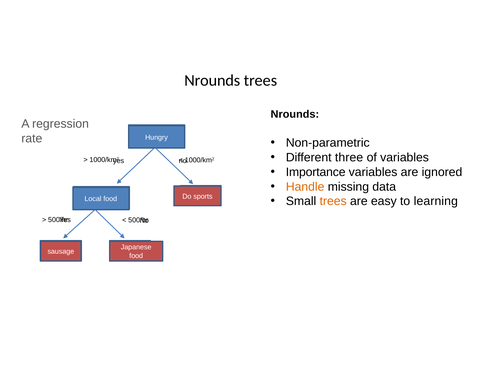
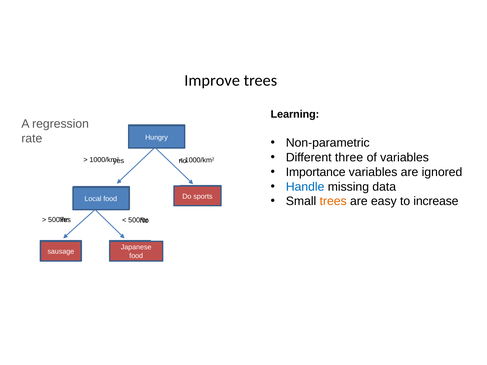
Nrounds: Nrounds -> Improve (212, 81)
Nrounds: Nrounds -> Learning (295, 114)
Handle colour: orange -> blue (305, 187)
learning: learning -> increase (436, 201)
